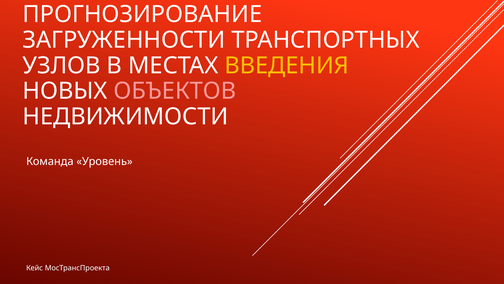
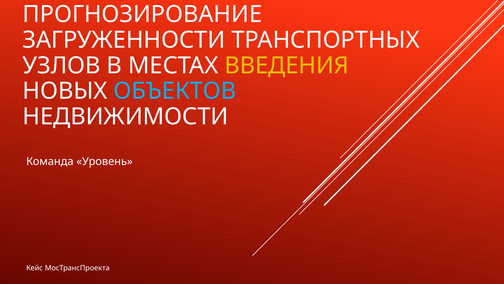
ОБЪЕКТОВ colour: pink -> light blue (175, 91)
